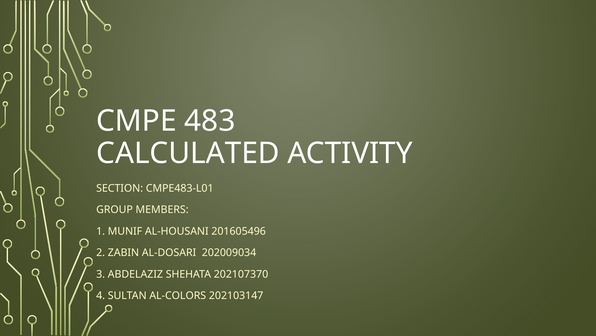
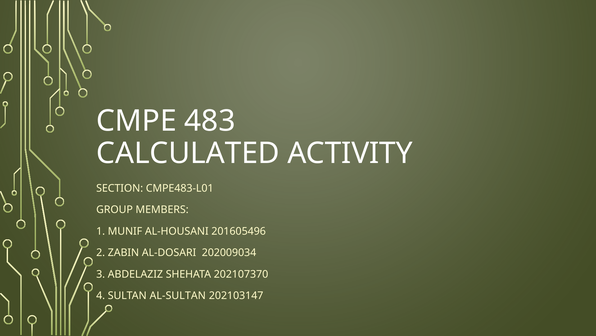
AL-COLORS: AL-COLORS -> AL-SULTAN (178, 295)
